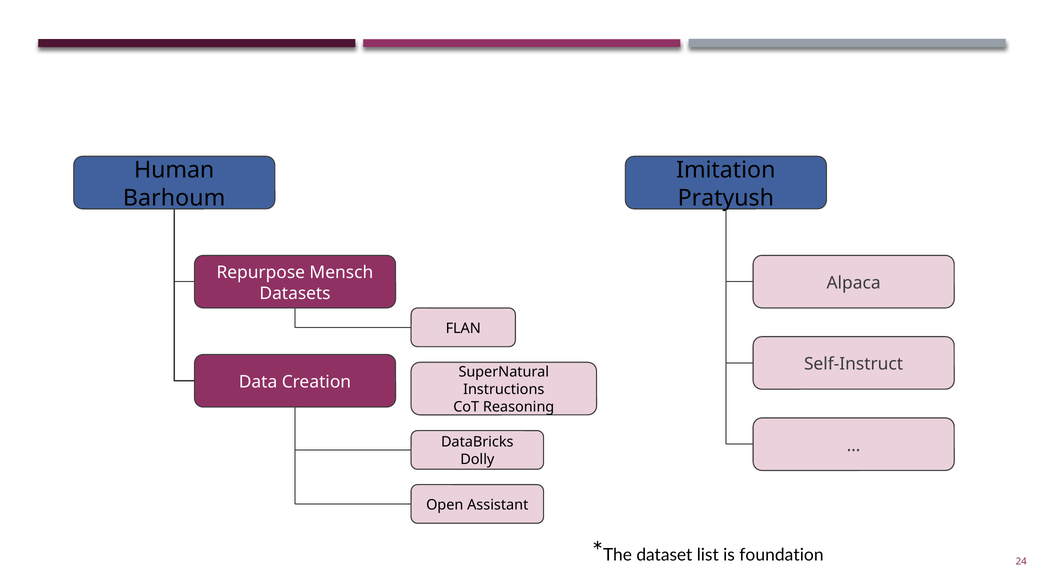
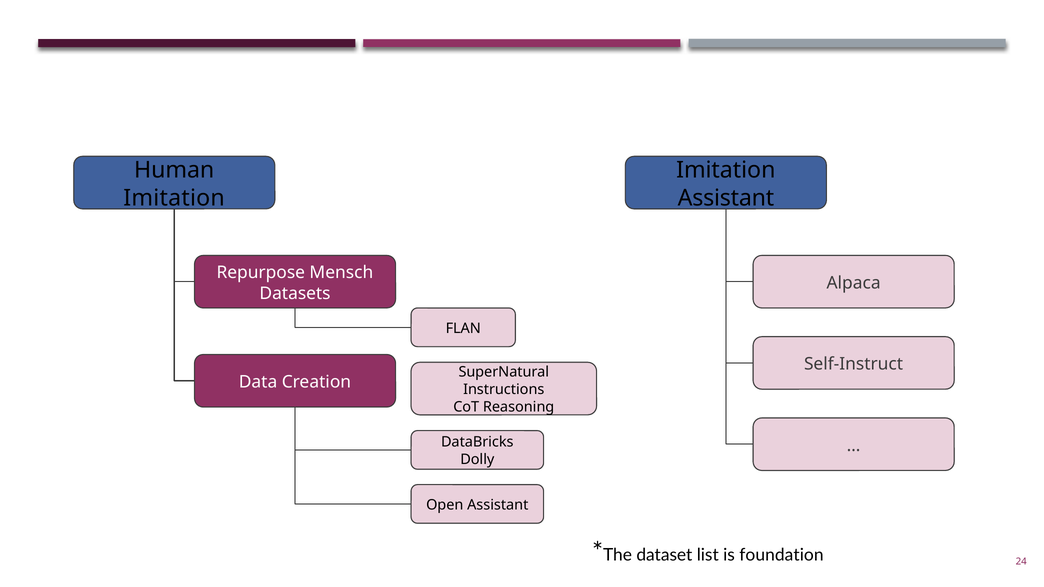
Barhoum: Barhoum -> Imitation (174, 198)
Pratyush: Pratyush -> Assistant (726, 198)
